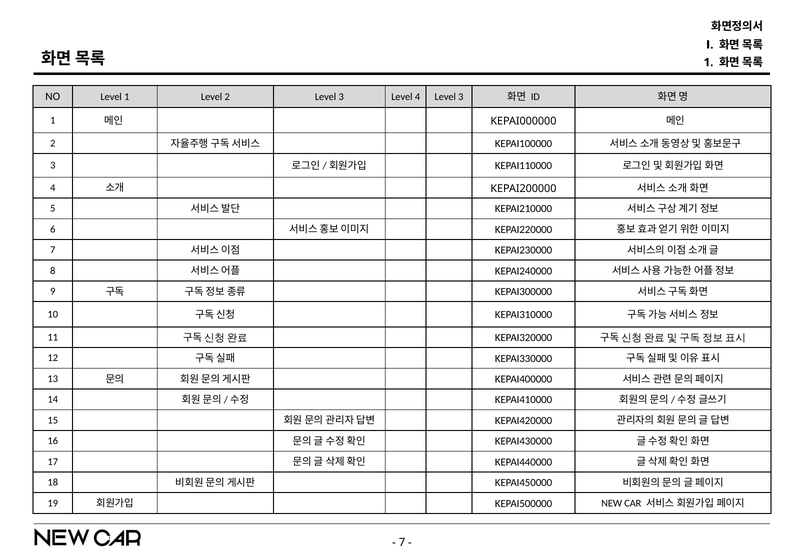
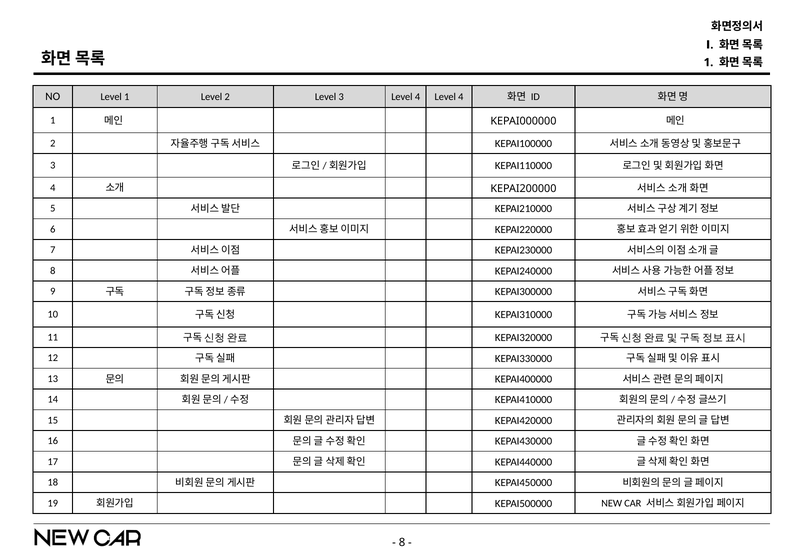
4 Level 3: 3 -> 4 (461, 97)
7: 7 -> 8 (402, 542)
